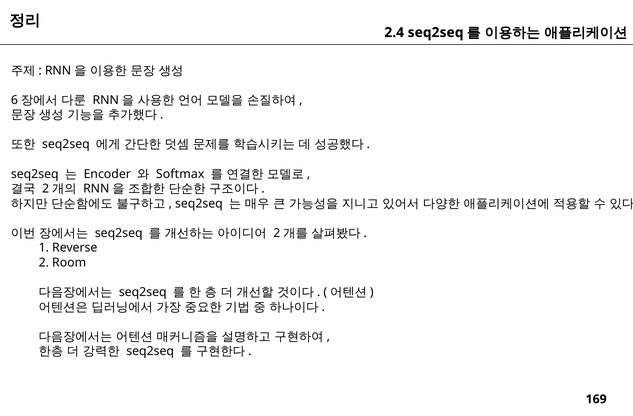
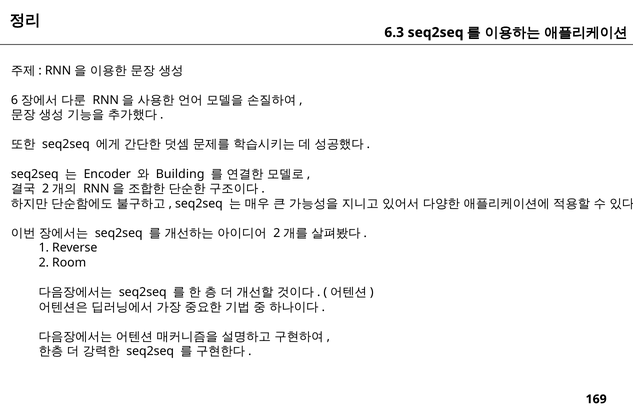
2.4: 2.4 -> 6.3 (394, 32)
Softmax: Softmax -> Building (180, 174)
